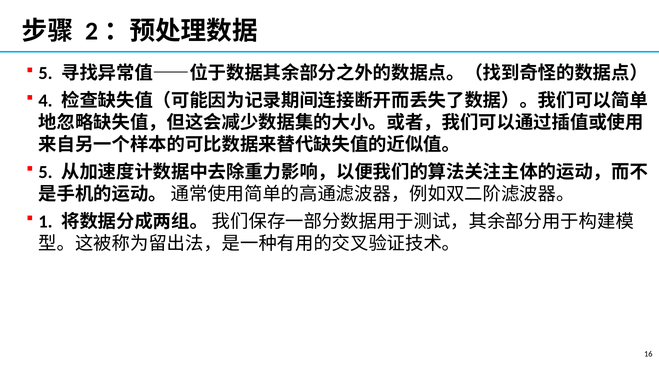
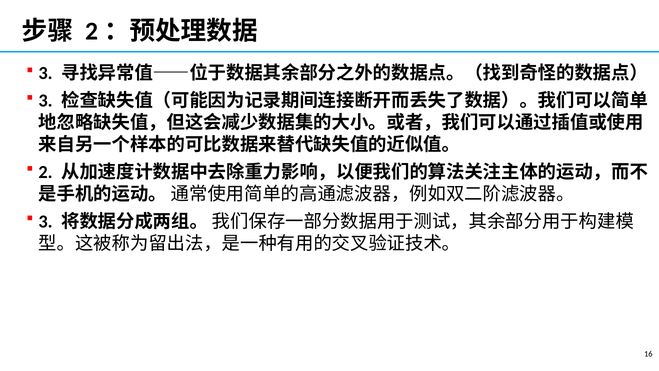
5: 5 -> 3 (46, 73)
4: 4 -> 3 (46, 101)
5: 5 -> 2 (46, 172)
1: 1 -> 3 (46, 221)
